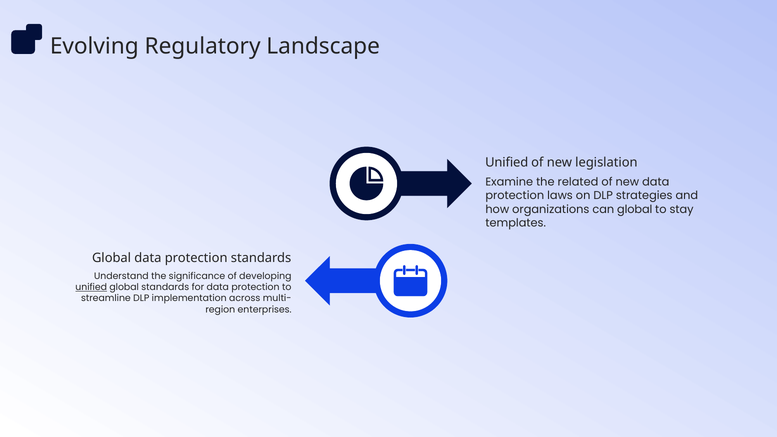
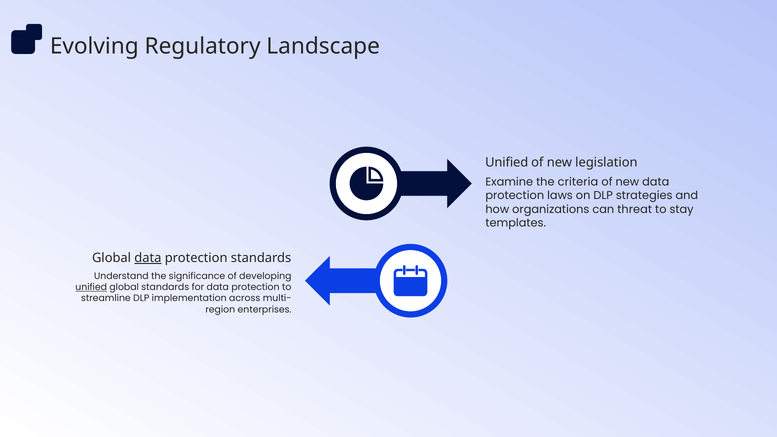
related: related -> criteria (578, 182)
can global: global -> threat (635, 209)
data underline: none -> present (148, 258)
